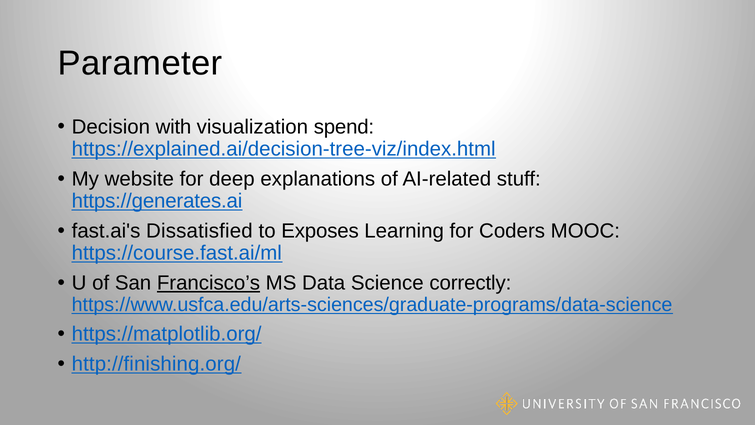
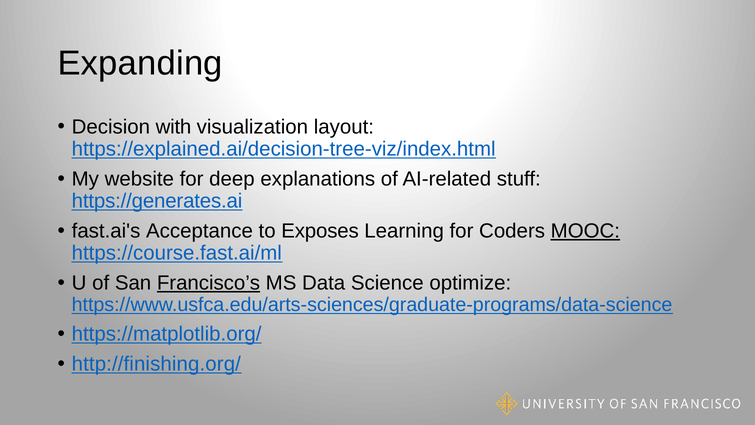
Parameter: Parameter -> Expanding (140, 63)
spend: spend -> layout (344, 127)
Dissatisfied: Dissatisfied -> Acceptance (199, 231)
MOOC underline: none -> present (585, 231)
correctly: correctly -> optimize (470, 283)
